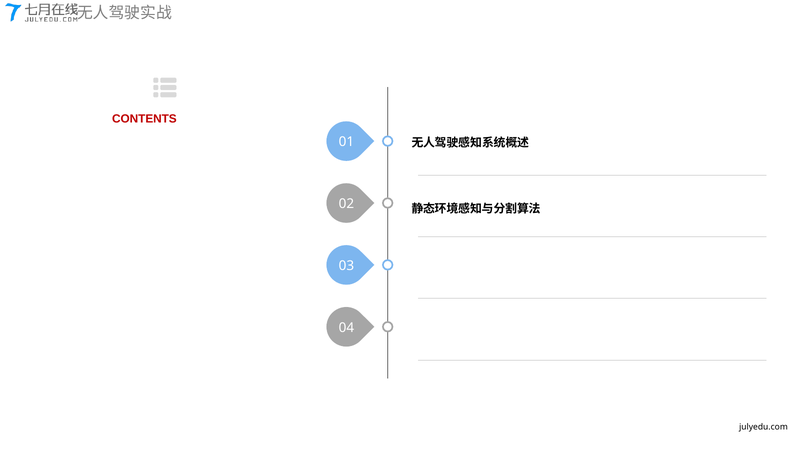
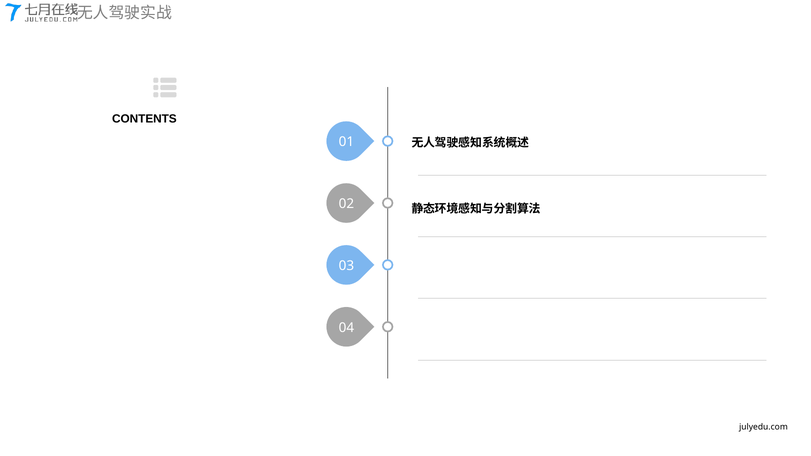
CONTENTS colour: red -> black (144, 119)
